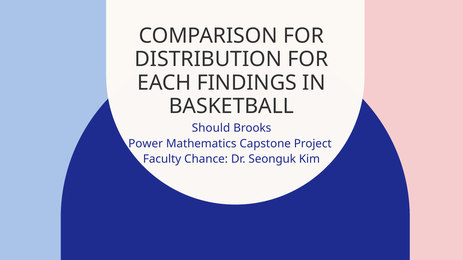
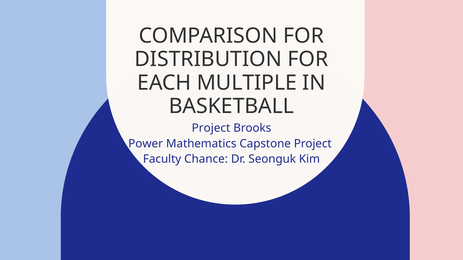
FINDINGS: FINDINGS -> MULTIPLE (247, 83)
Should: Should -> Project (211, 128)
